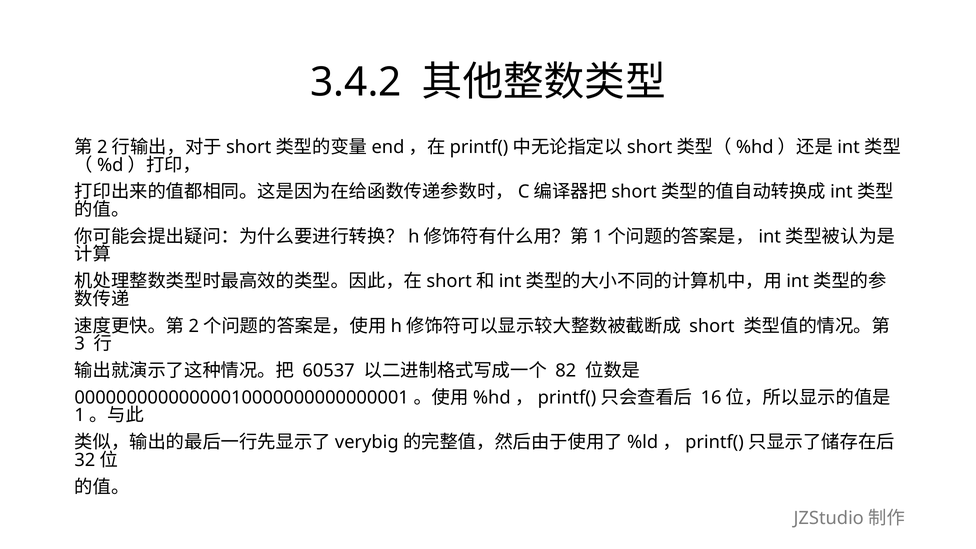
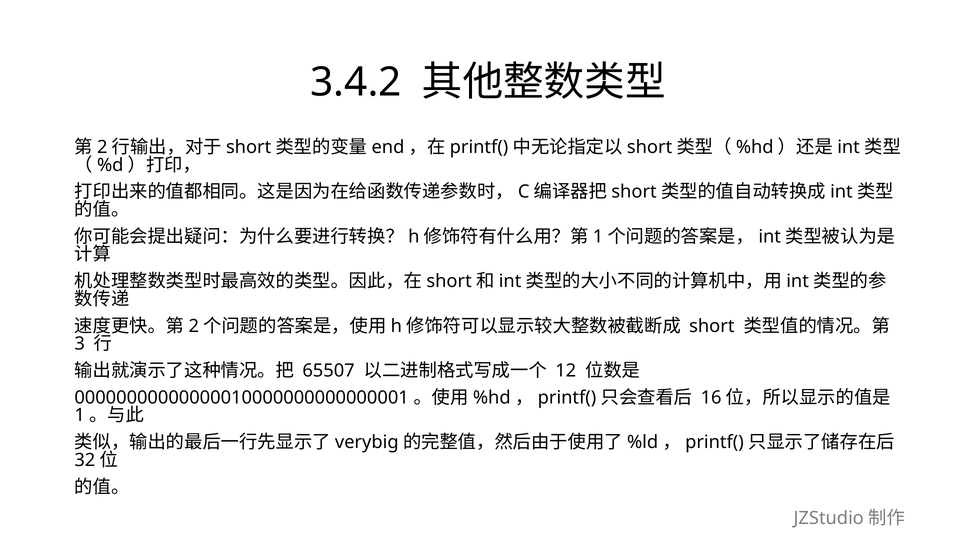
60537: 60537 -> 65507 (329, 371)
82: 82 -> 12 (566, 371)
